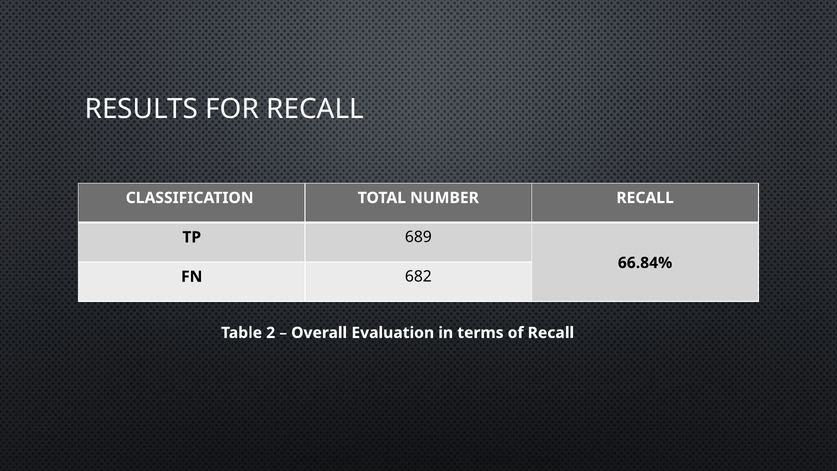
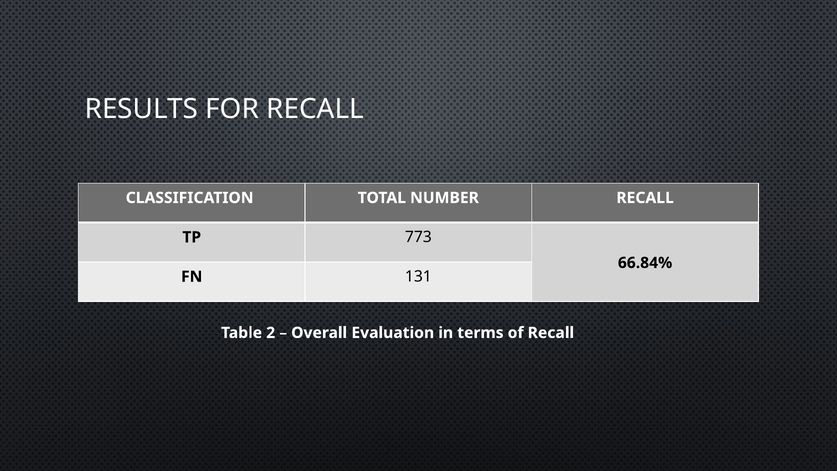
689: 689 -> 773 (418, 237)
682: 682 -> 131 (418, 277)
